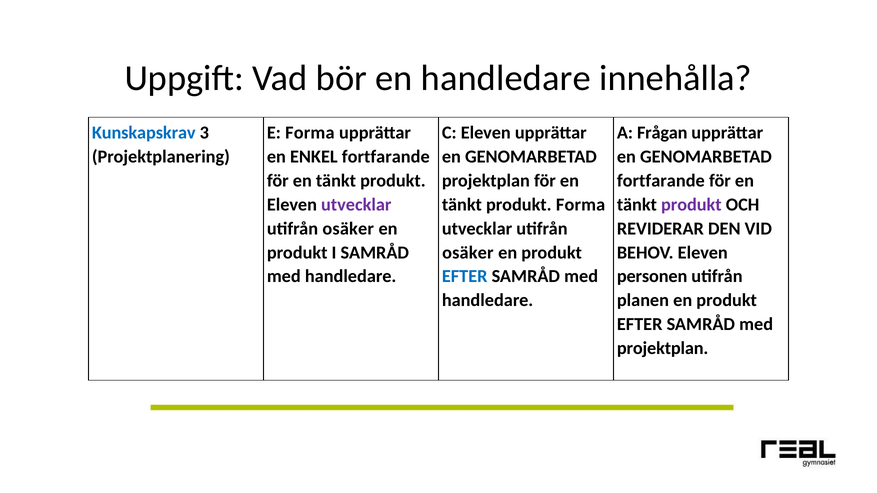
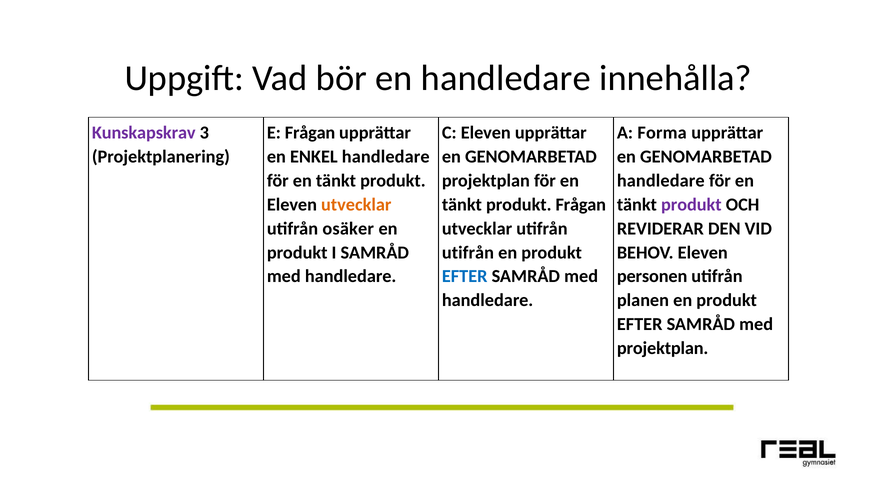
Kunskapskrav colour: blue -> purple (144, 133)
E Forma: Forma -> Frågan (310, 133)
Frågan: Frågan -> Forma (662, 133)
ENKEL fortfarande: fortfarande -> handledare (386, 157)
fortfarande: fortfarande -> handledare (661, 181)
utvecklar colour: purple -> orange (356, 205)
produkt Forma: Forma -> Frågan (581, 205)
osäker: osäker -> utifrån (468, 253)
